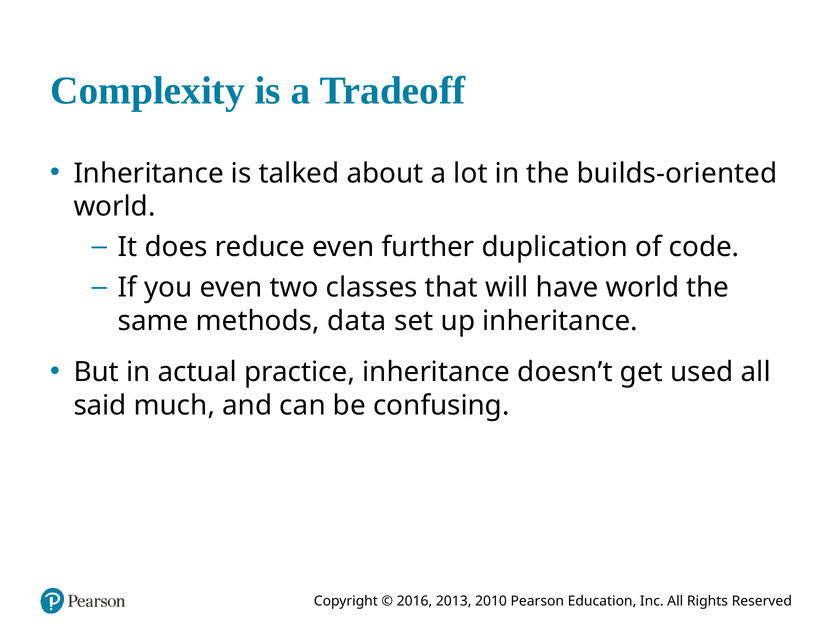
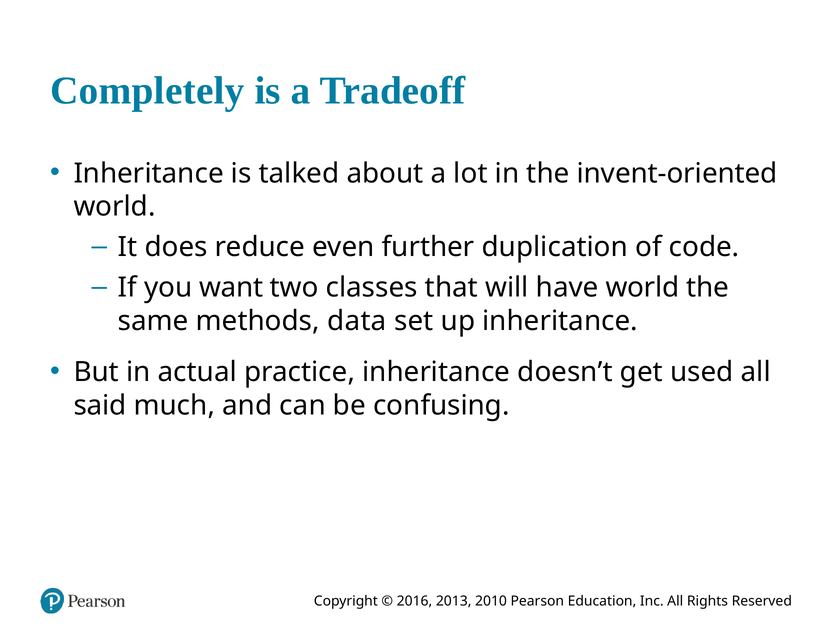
Complexity: Complexity -> Completely (147, 91)
builds-oriented: builds-oriented -> invent-oriented (677, 173)
you even: even -> want (231, 288)
